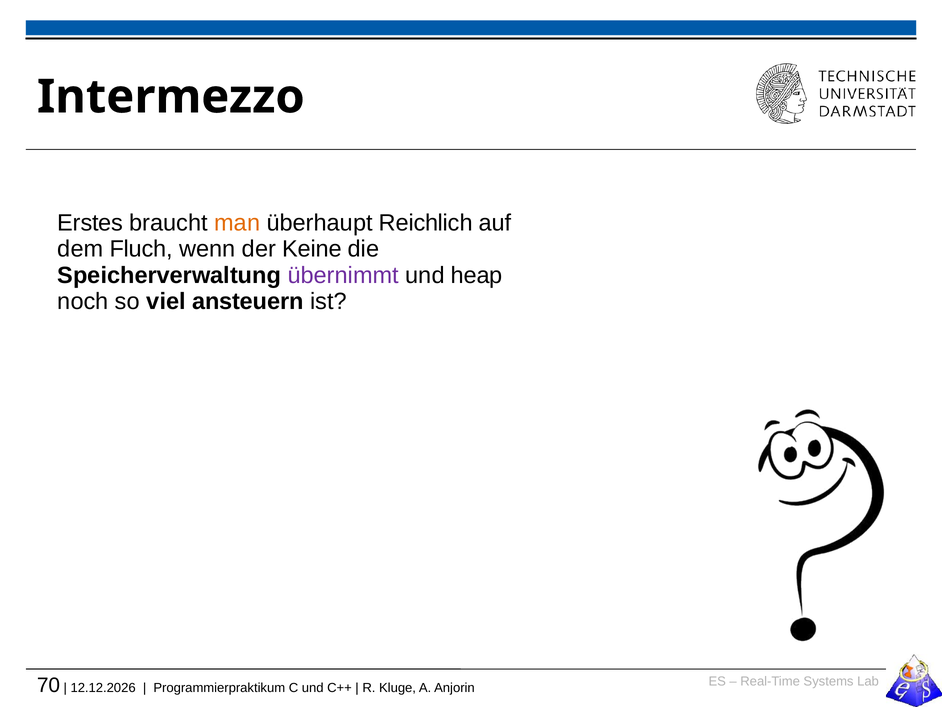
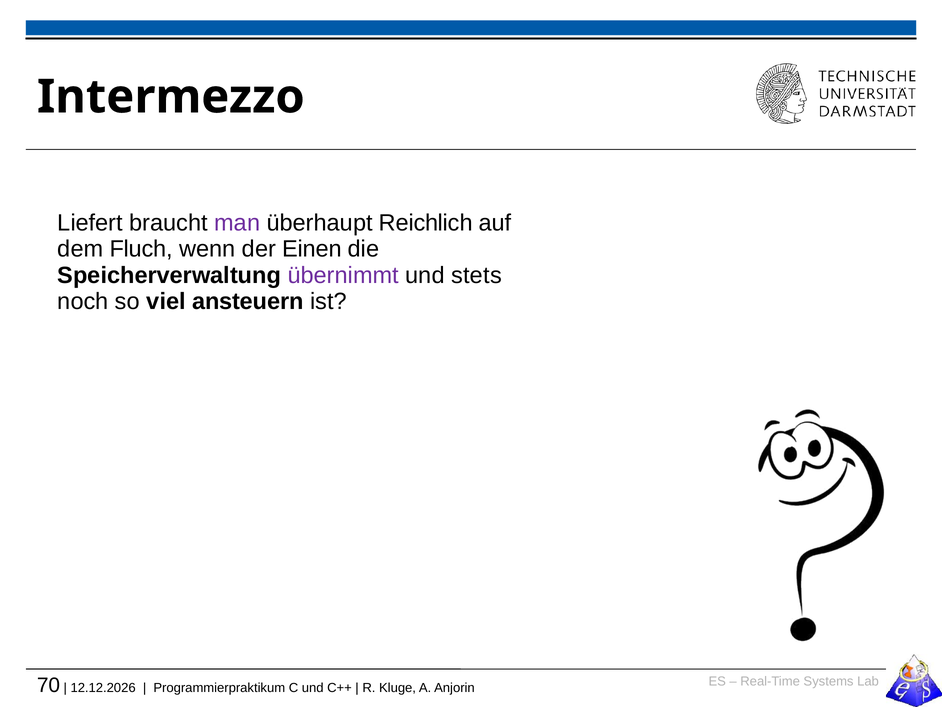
Erstes: Erstes -> Liefert (90, 223)
man colour: orange -> purple (237, 223)
Keine: Keine -> Einen (312, 249)
heap: heap -> stets (476, 275)
